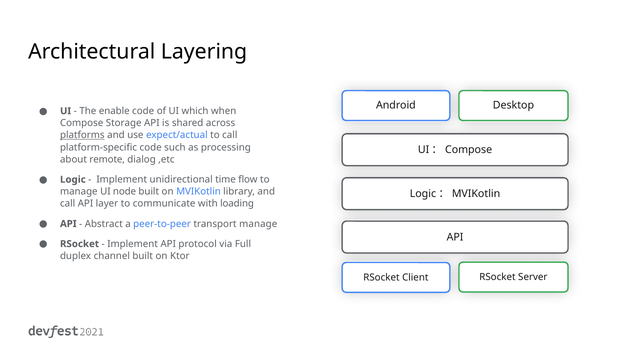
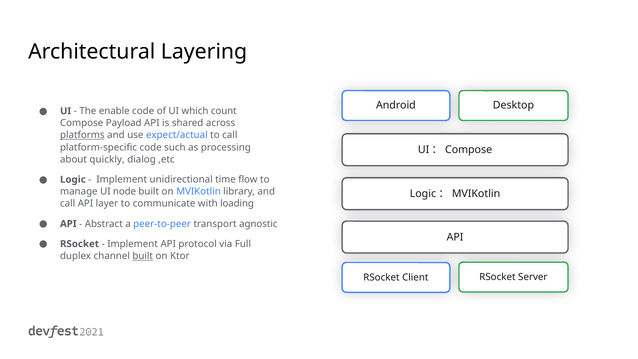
when: when -> count (224, 111)
Storage: Storage -> Payload (124, 123)
remote: remote -> quickly (107, 159)
transport manage: manage -> agnostic (258, 224)
built underline: none -> present (143, 256)
